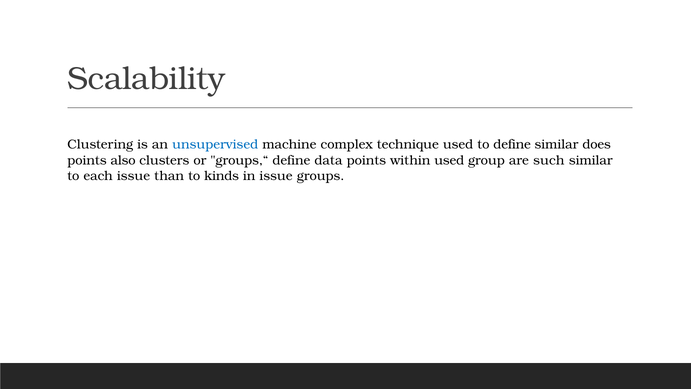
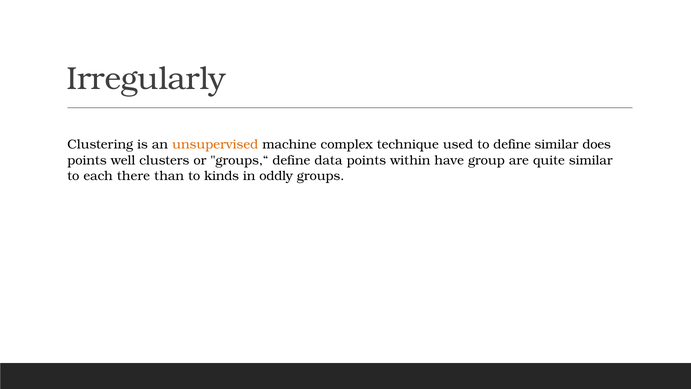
Scalability: Scalability -> Irregularly (146, 79)
unsupervised colour: blue -> orange (215, 145)
also: also -> well (123, 160)
within used: used -> have (449, 160)
such: such -> quite (549, 160)
each issue: issue -> there (133, 176)
in issue: issue -> oddly (276, 176)
